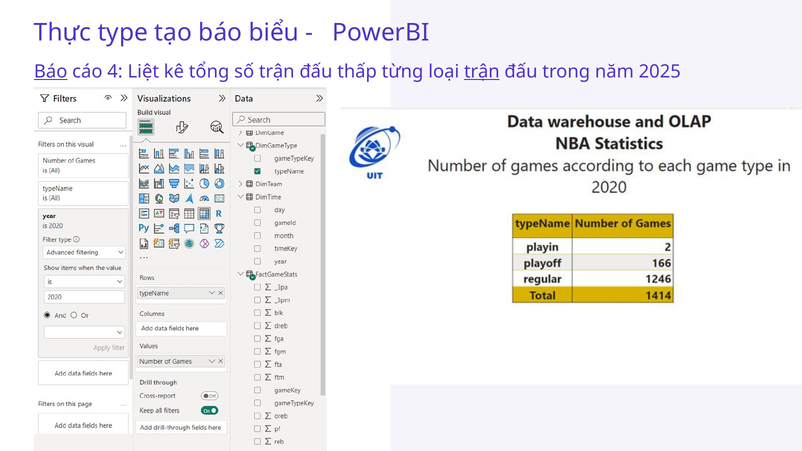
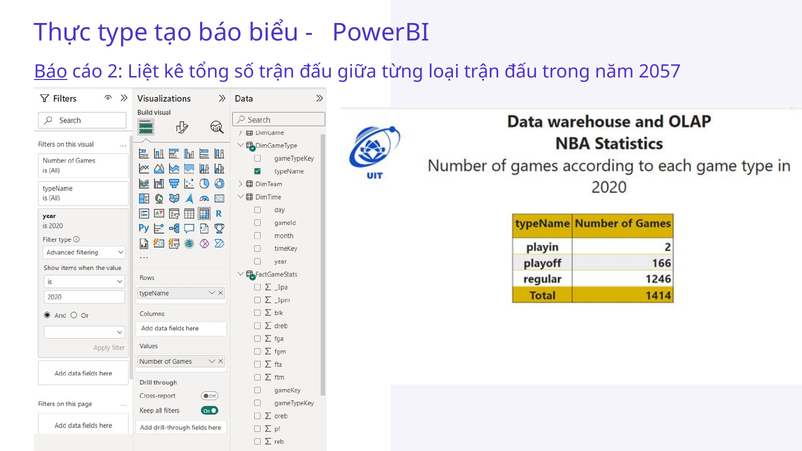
4: 4 -> 2 (115, 72)
thấp: thấp -> giữa (357, 72)
trận underline: present -> none (482, 72)
2025: 2025 -> 2057 (660, 72)
